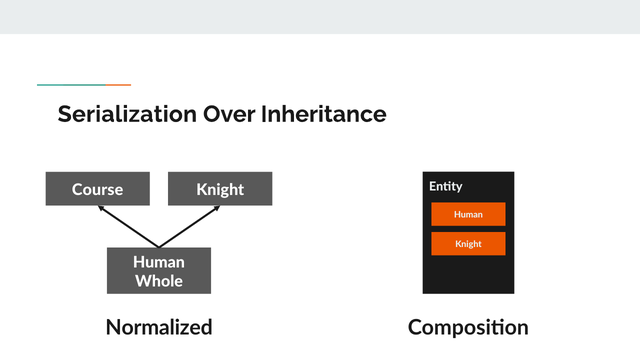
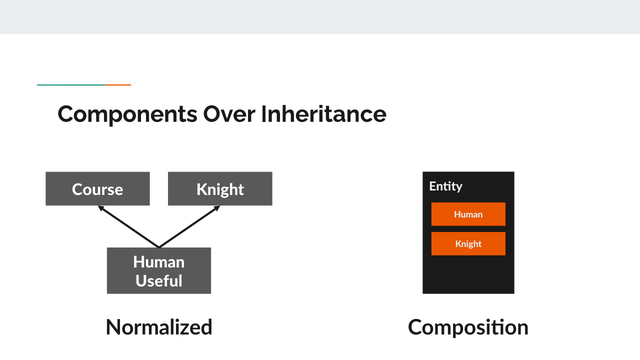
Serialization: Serialization -> Components (128, 114)
Whole: Whole -> Useful (159, 281)
